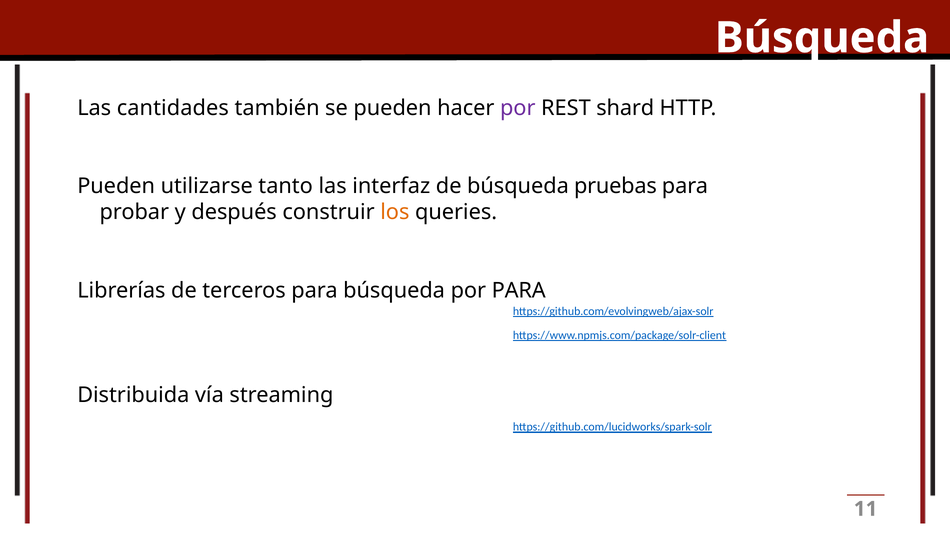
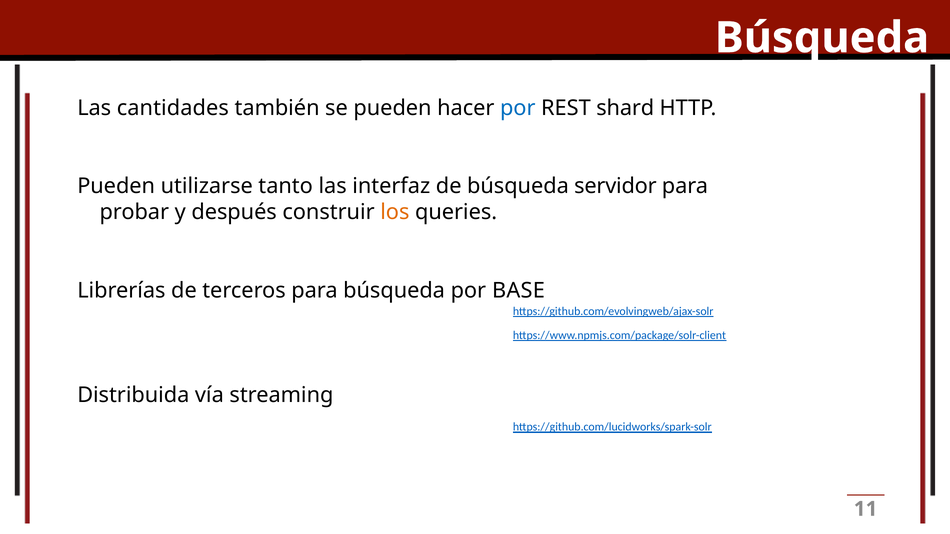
por colour: purple -> blue (518, 108)
pruebas: pruebas -> servidor (615, 186)
por PARA: PARA -> BASE (518, 291)
